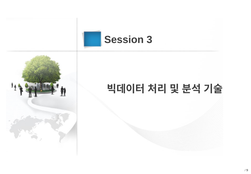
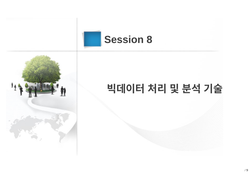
3: 3 -> 8 (149, 40)
